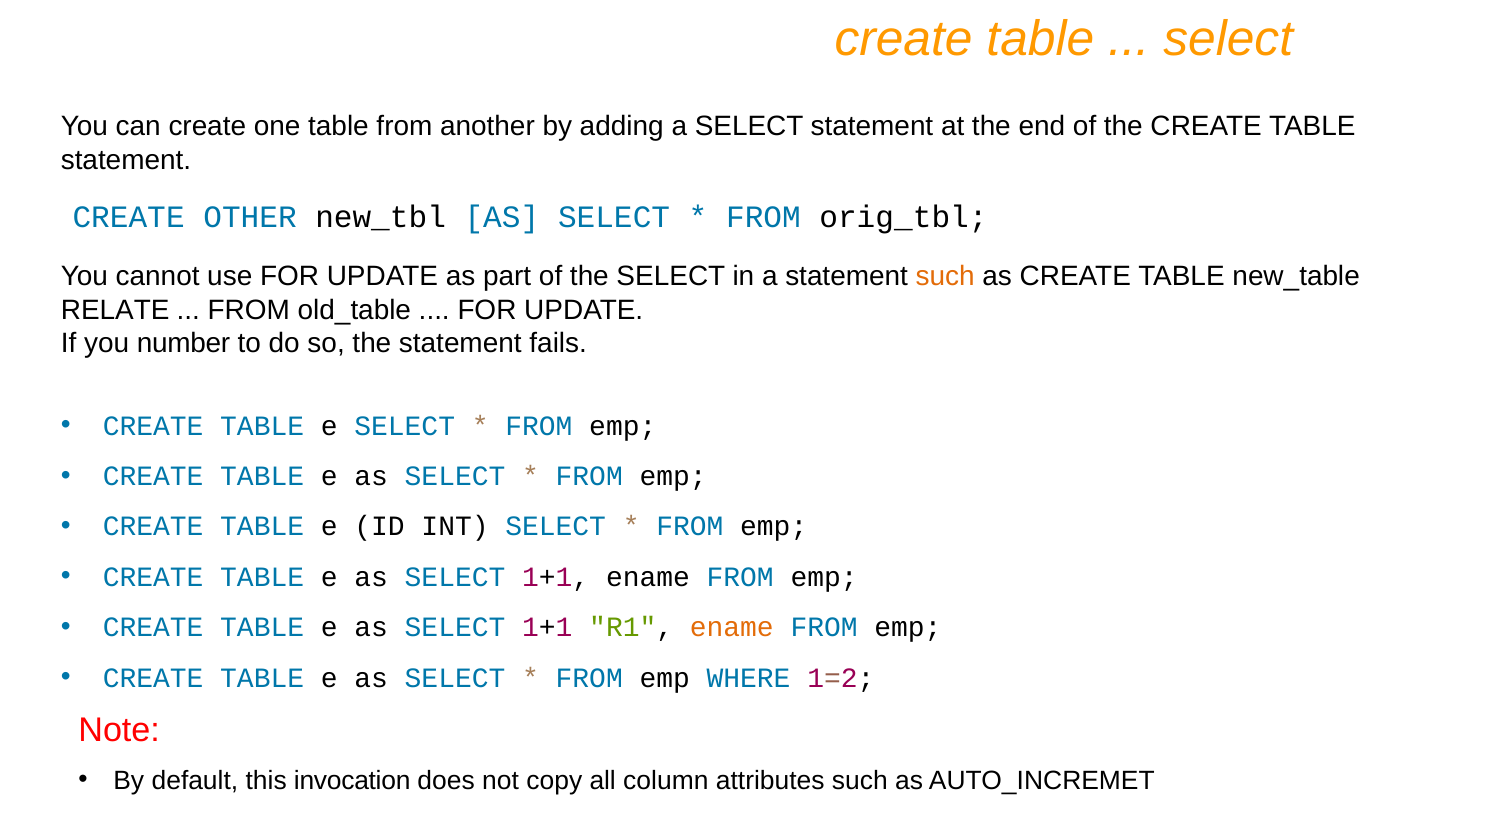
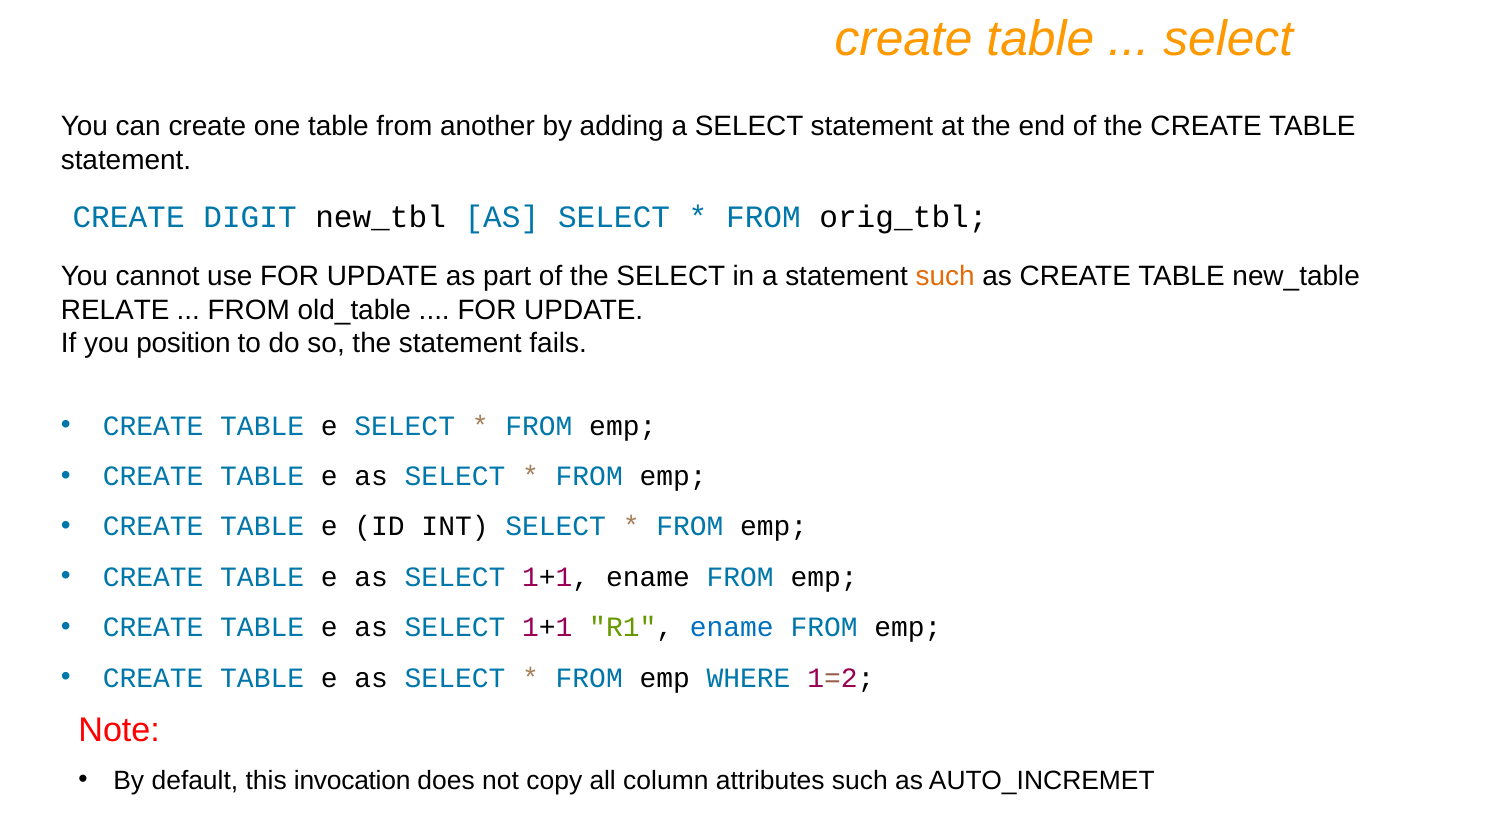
OTHER: OTHER -> DIGIT (250, 218)
number: number -> position (183, 343)
ename colour: orange -> blue (732, 627)
